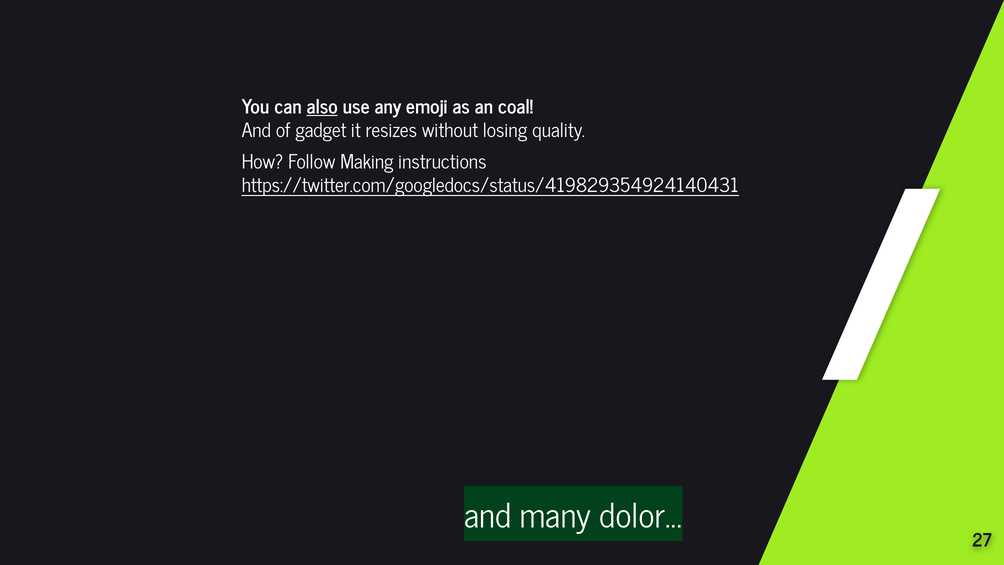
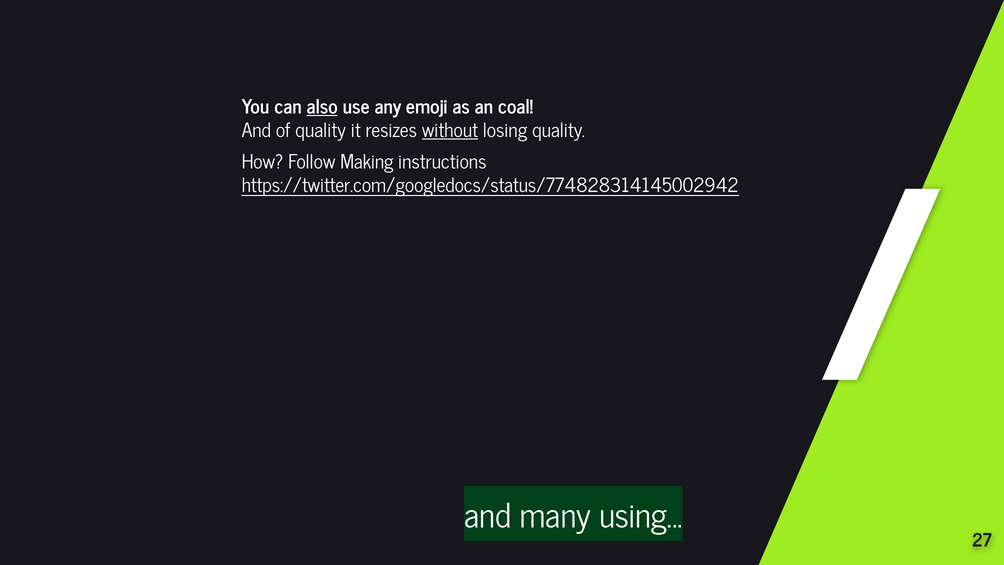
of gadget: gadget -> quality (321, 131)
without underline: none -> present (450, 131)
https://twitter.com/googledocs/status/419829354924140431: https://twitter.com/googledocs/status/419829354924140431 -> https://twitter.com/googledocs/status/774828314145002942 (490, 186)
dolor: dolor -> using (641, 517)
